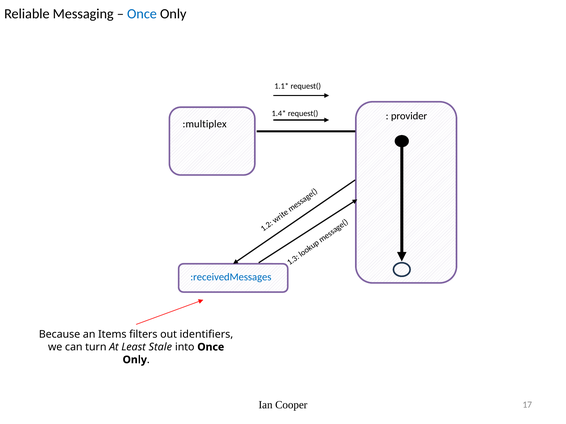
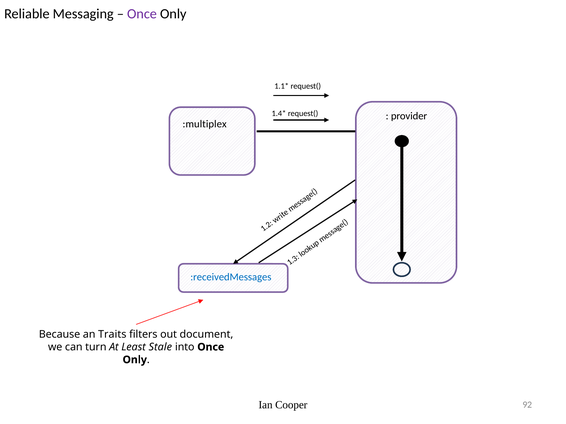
Once colour: blue -> purple (142, 14)
Items: Items -> Traits (112, 335)
identifiers: identifiers -> document (206, 335)
17: 17 -> 92 (527, 405)
